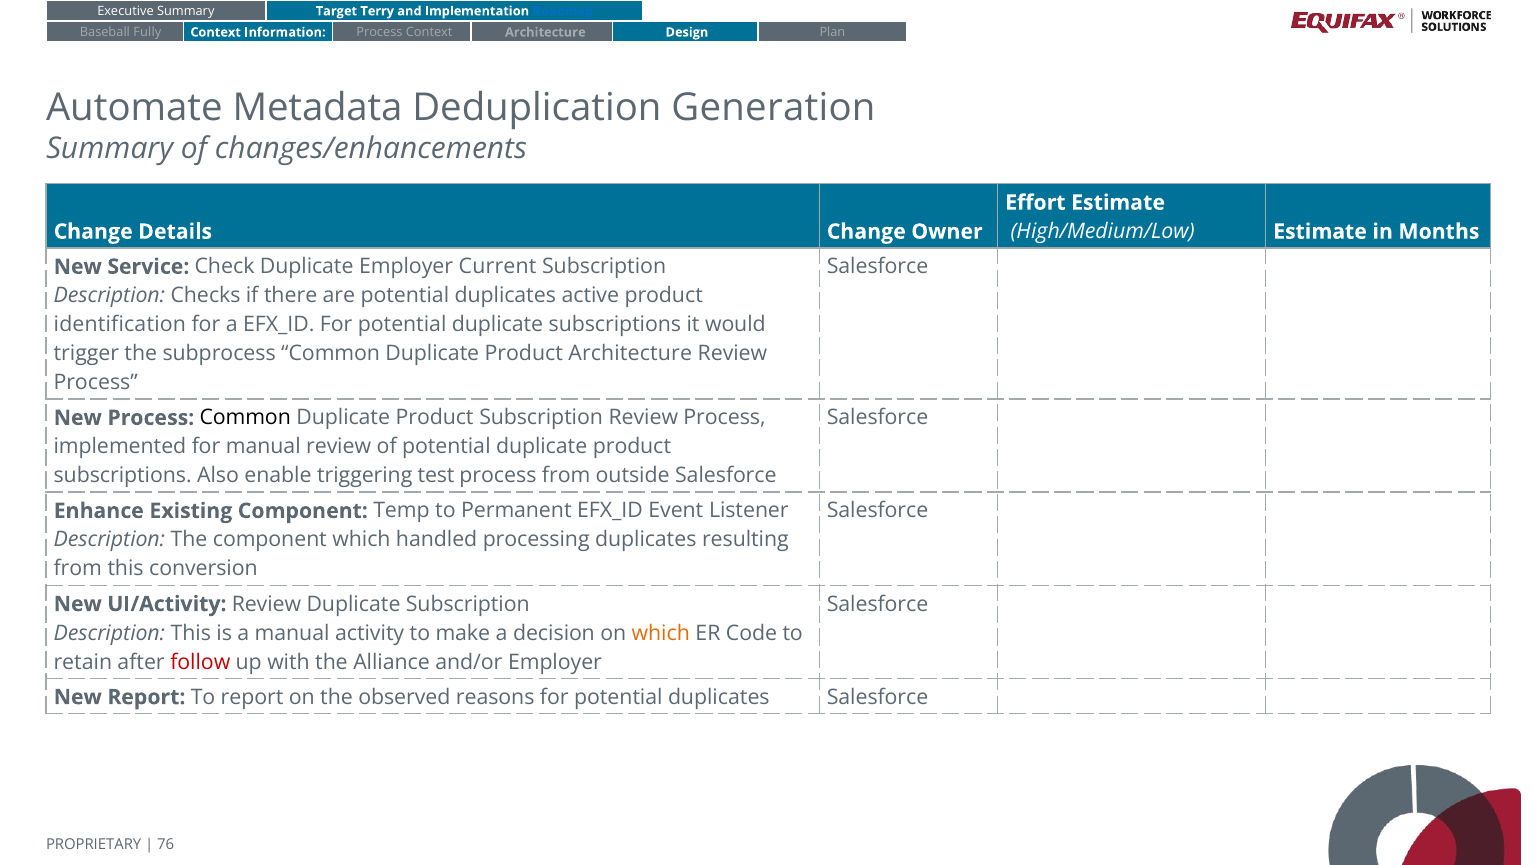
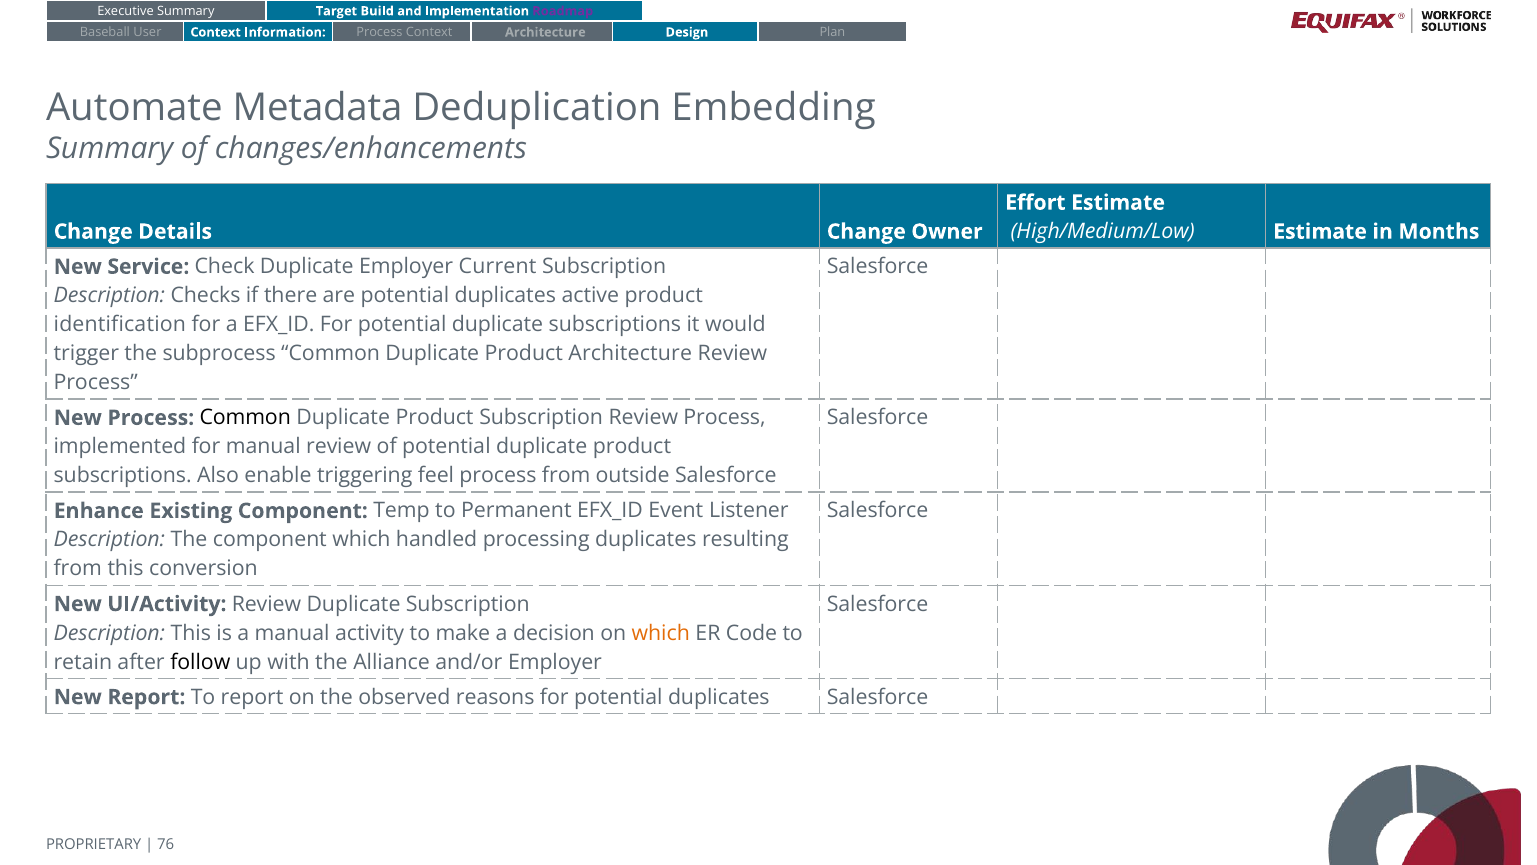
Terry: Terry -> Build (377, 11)
Roadmap colour: blue -> purple (563, 11)
Fully: Fully -> User (147, 32)
Generation: Generation -> Embedding (773, 108)
test: test -> feel (436, 476)
follow colour: red -> black (200, 662)
